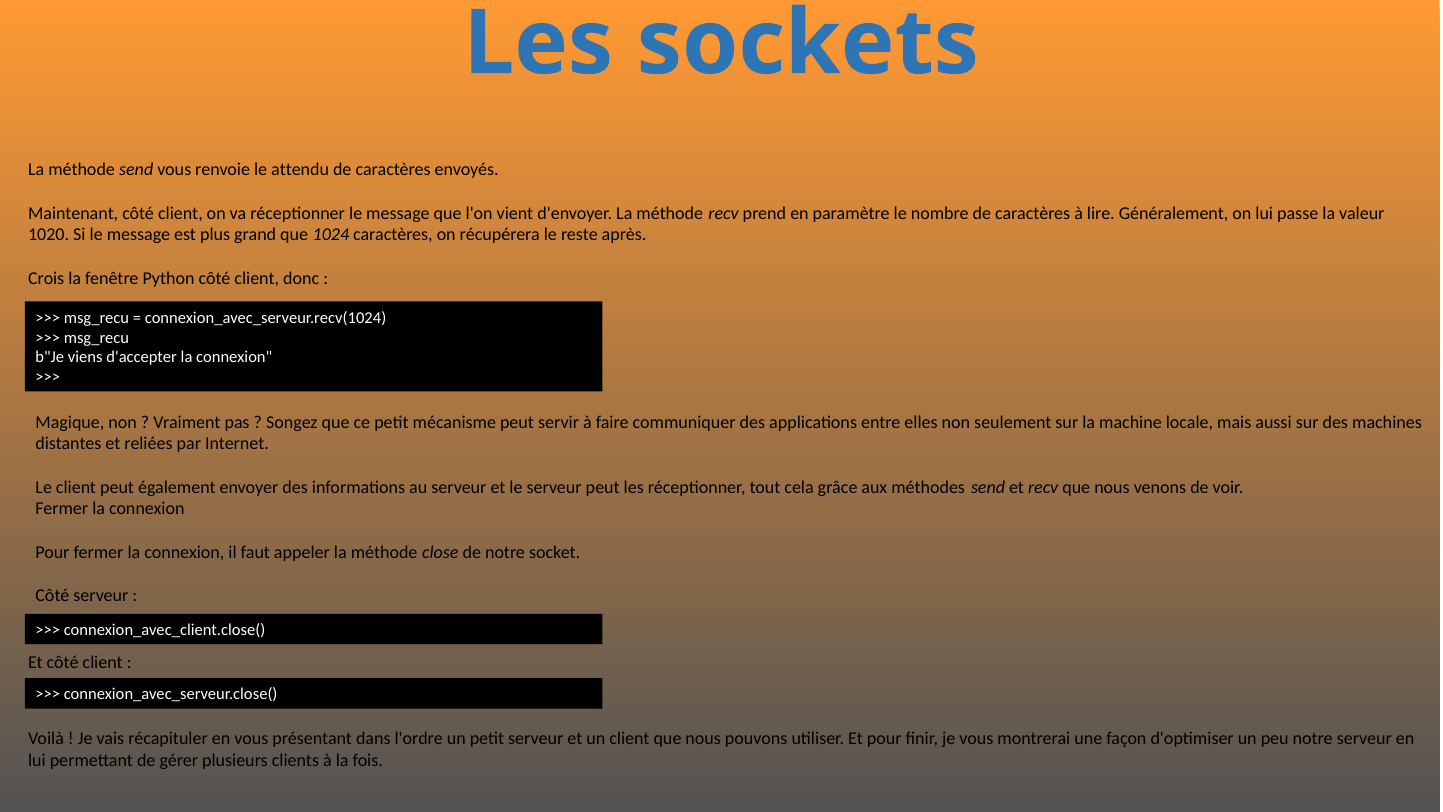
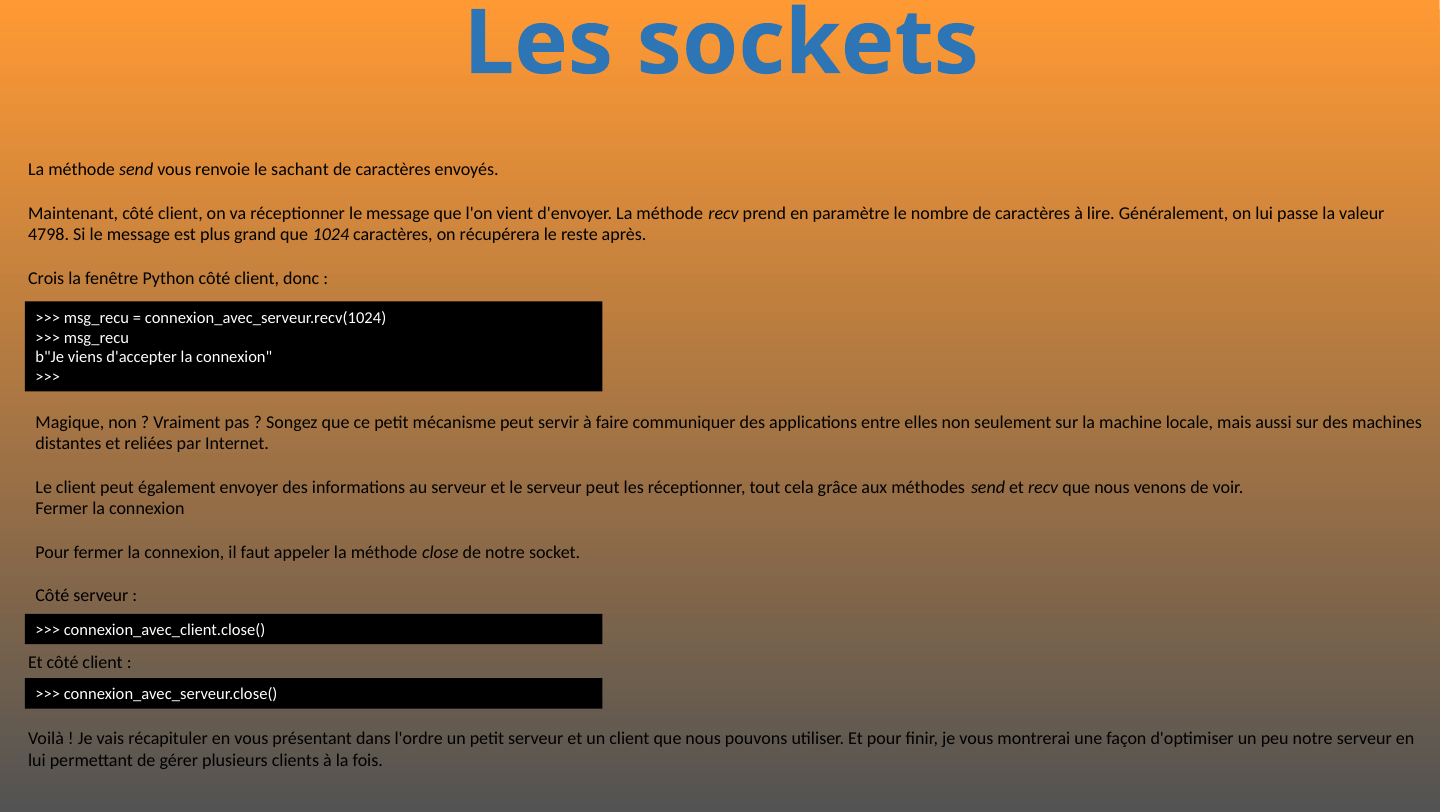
attendu: attendu -> sachant (300, 170)
1020: 1020 -> 4798 (49, 235)
